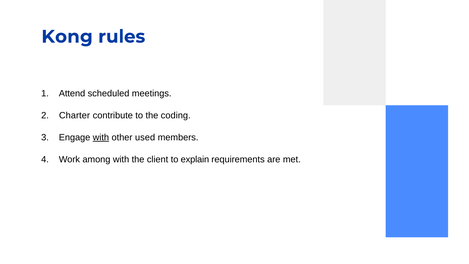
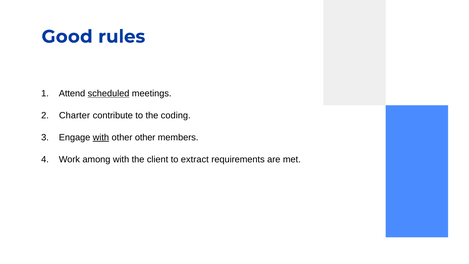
Kong: Kong -> Good (67, 37)
scheduled underline: none -> present (109, 94)
other used: used -> other (145, 137)
explain: explain -> extract (195, 159)
